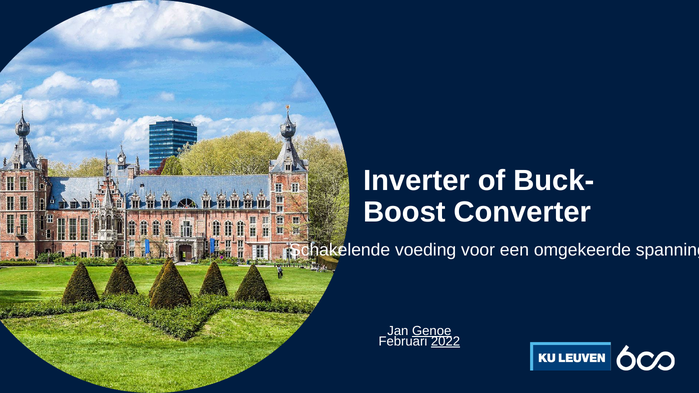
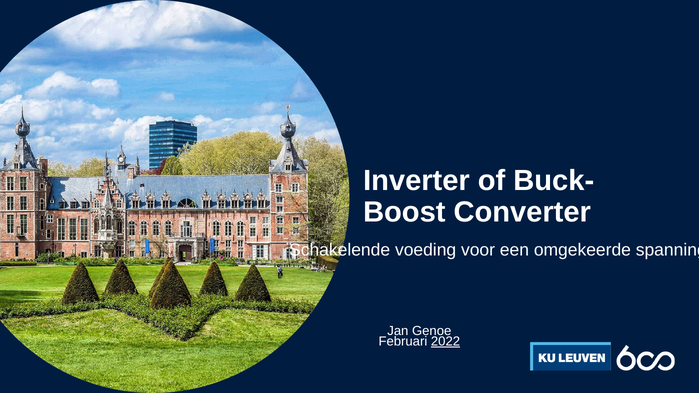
Genoe underline: present -> none (432, 331)
